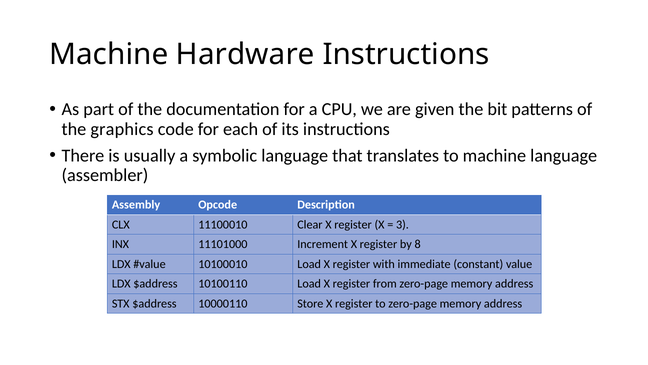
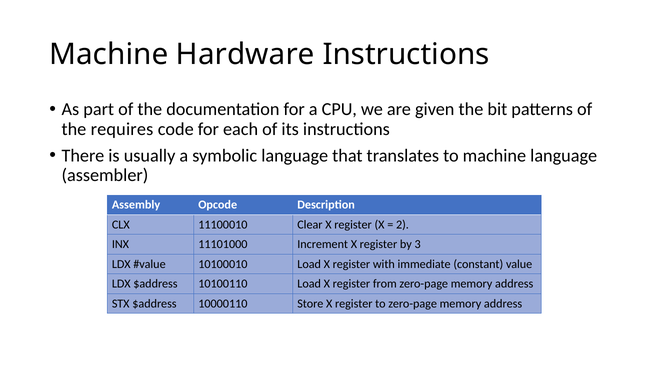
graphics: graphics -> requires (122, 129)
3: 3 -> 2 (403, 224)
8: 8 -> 3 (418, 244)
